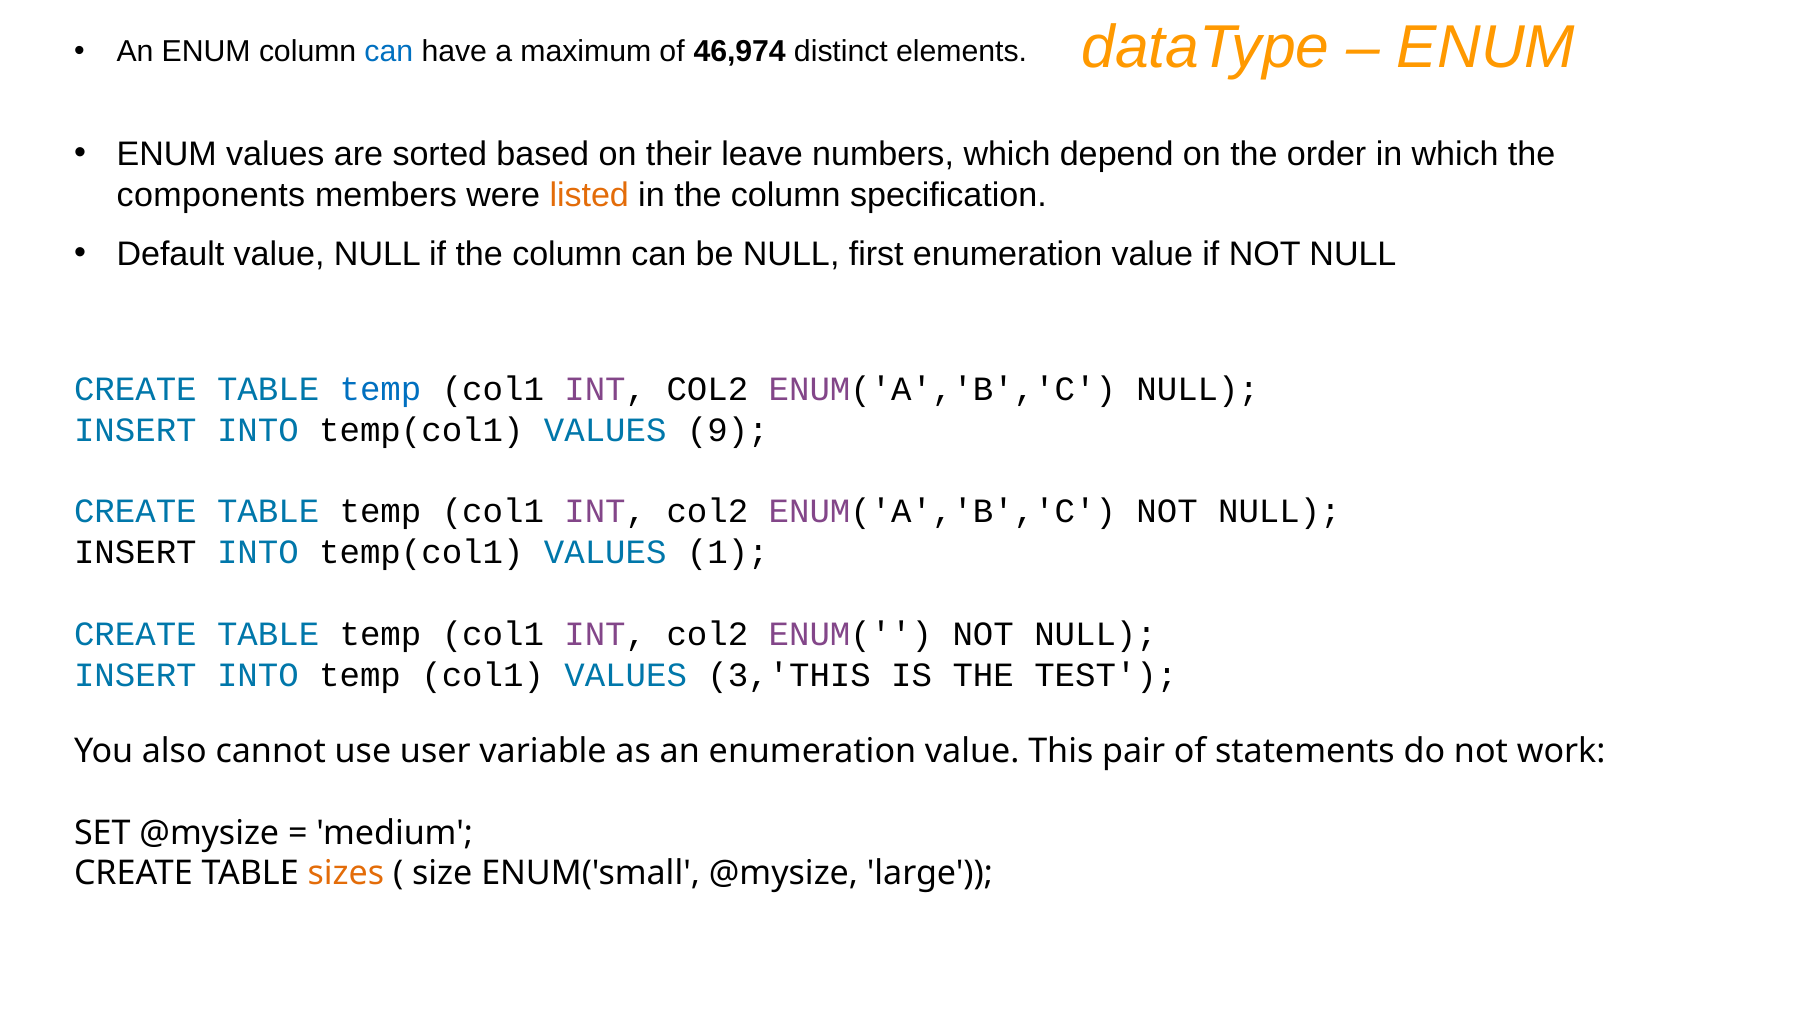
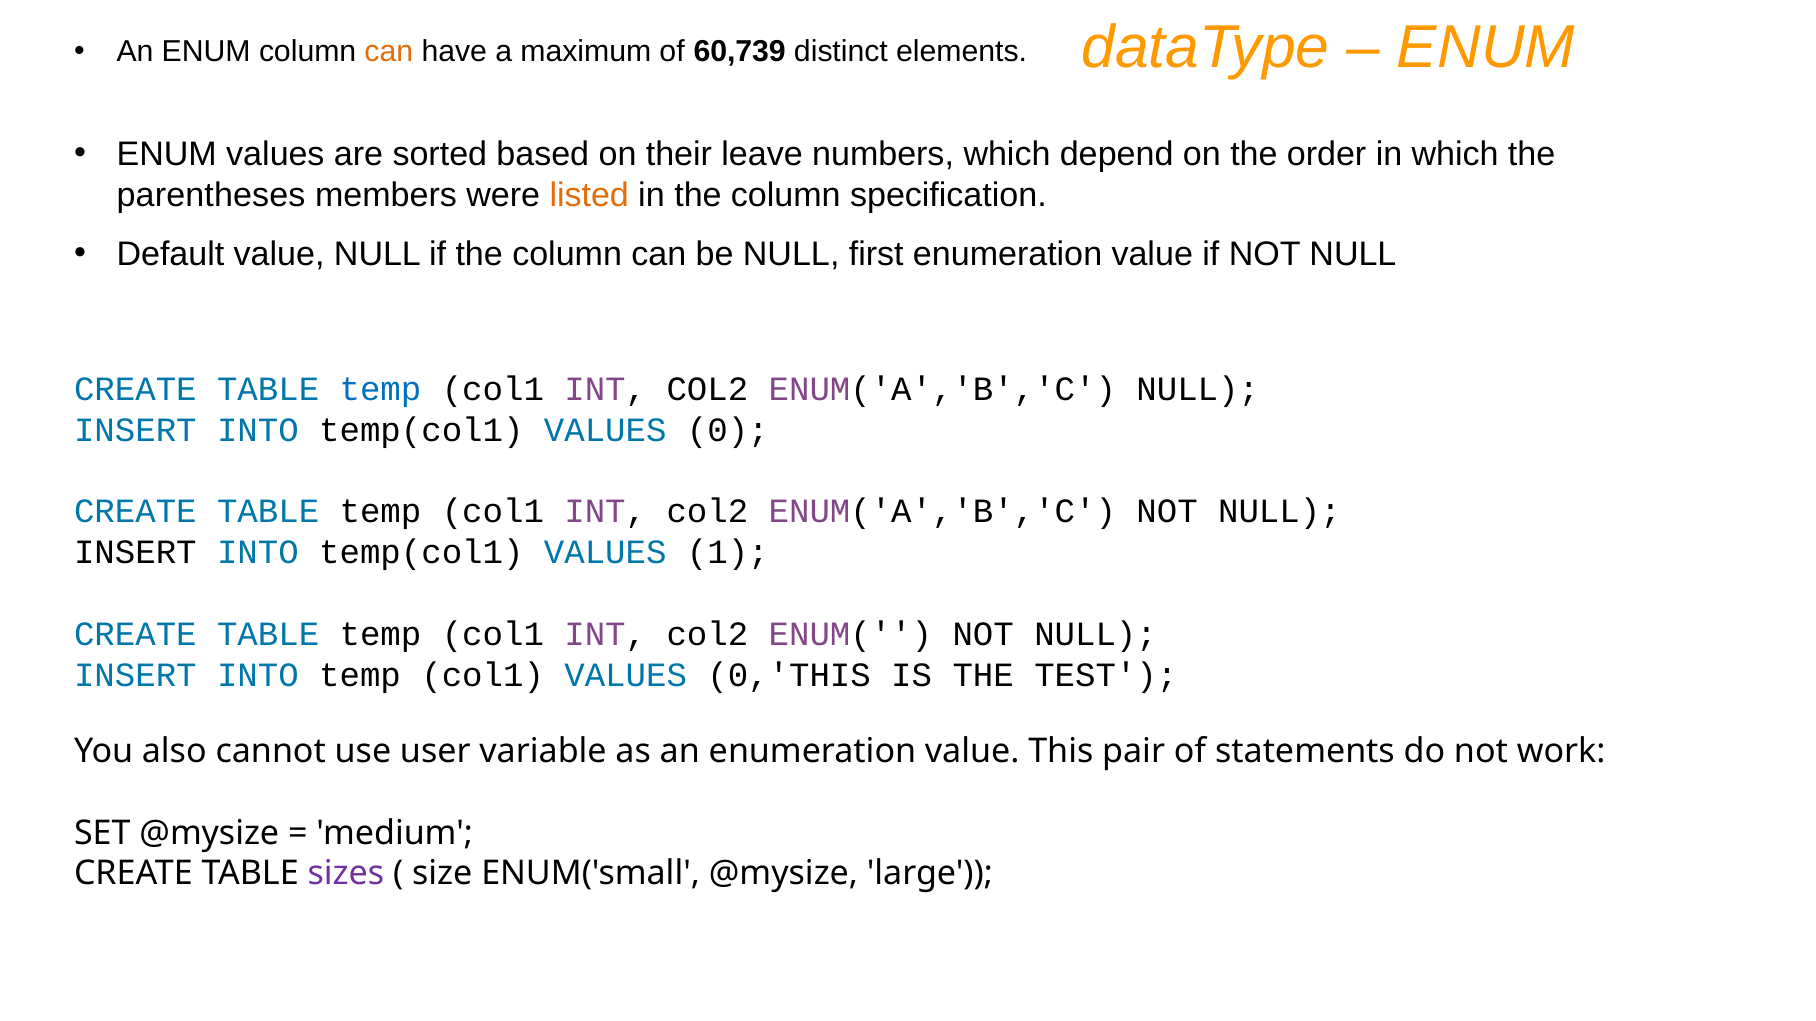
can colour: blue -> orange (389, 52)
46,974: 46,974 -> 60,739 (740, 52)
components: components -> parentheses (211, 195)
9: 9 -> 0 (728, 430)
3,'THIS: 3,'THIS -> 0,'THIS (789, 675)
sizes colour: orange -> purple (346, 874)
